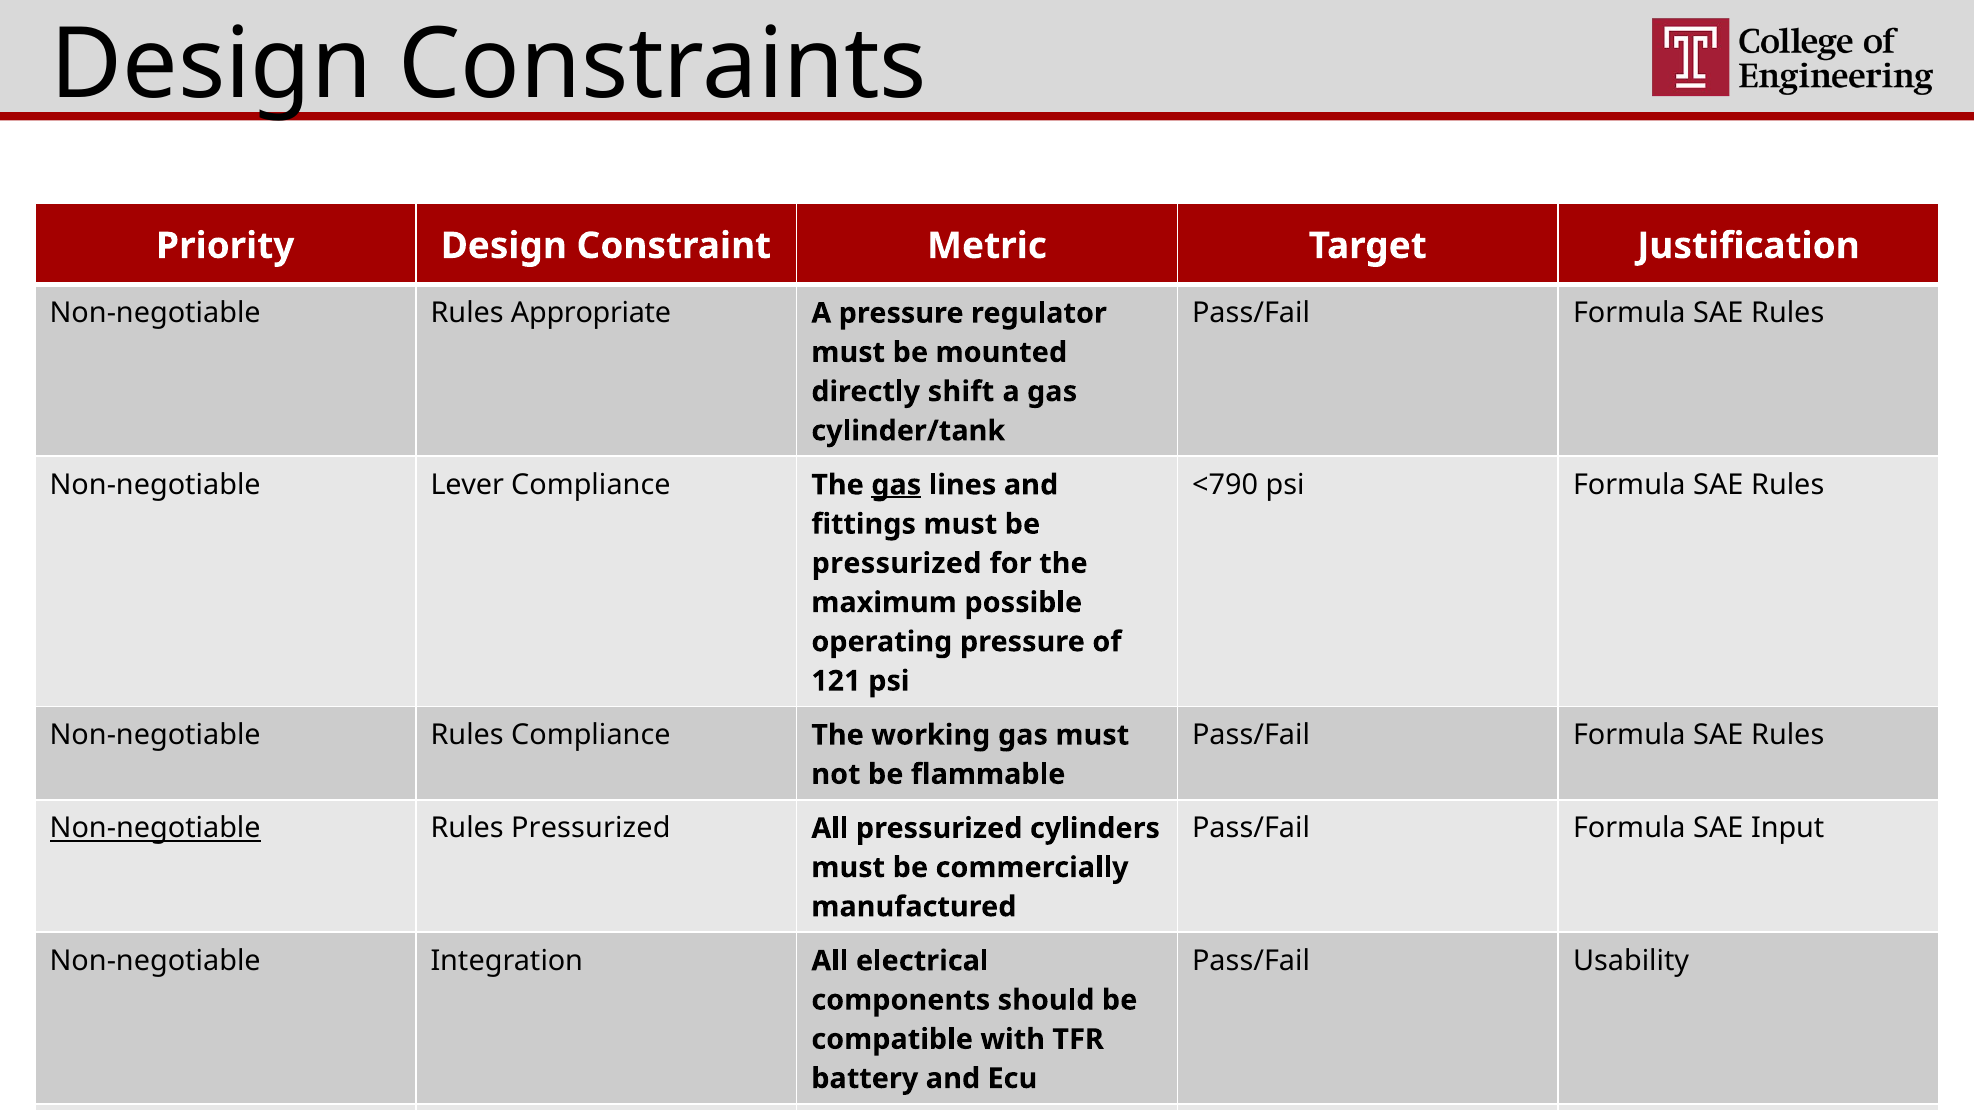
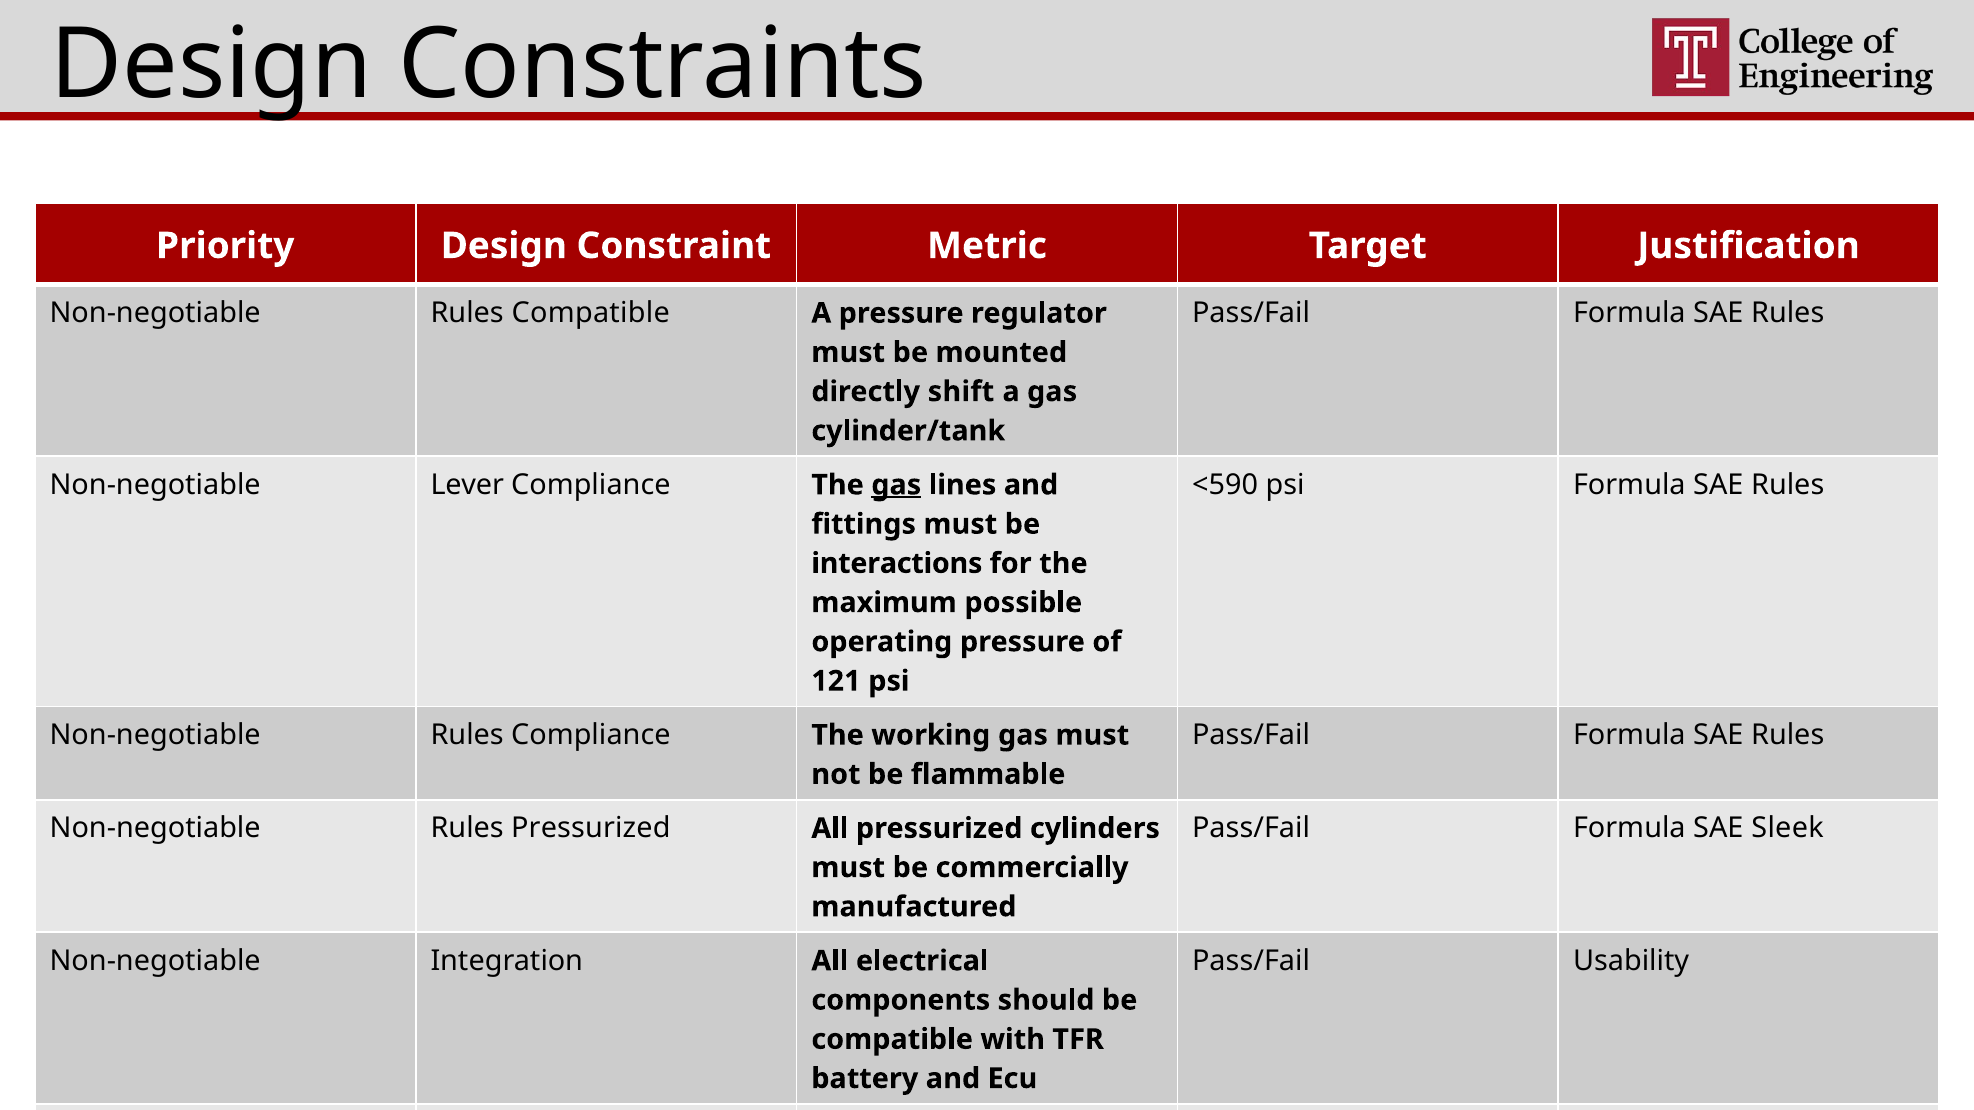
Rules Appropriate: Appropriate -> Compatible (591, 313)
<790: <790 -> <590 (1225, 485)
pressurized: pressurized -> interactions (897, 564)
Non-negotiable underline: present -> none (155, 829)
SAE Input: Input -> Sleek (1788, 829)
